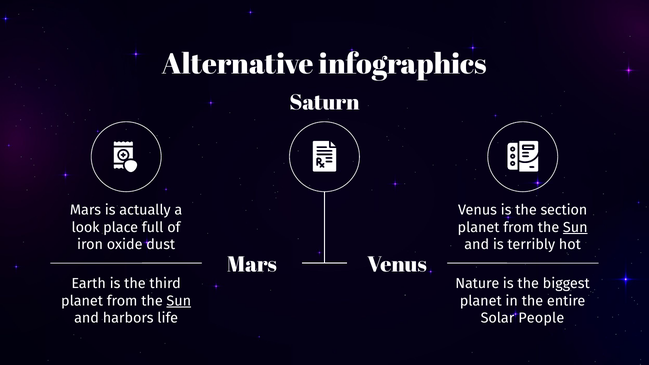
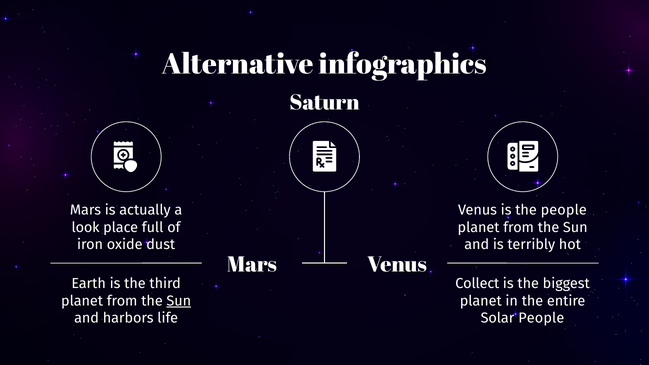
the section: section -> people (564, 210)
Sun underline: present -> none (575, 227)
Nature: Nature -> Collect (477, 284)
